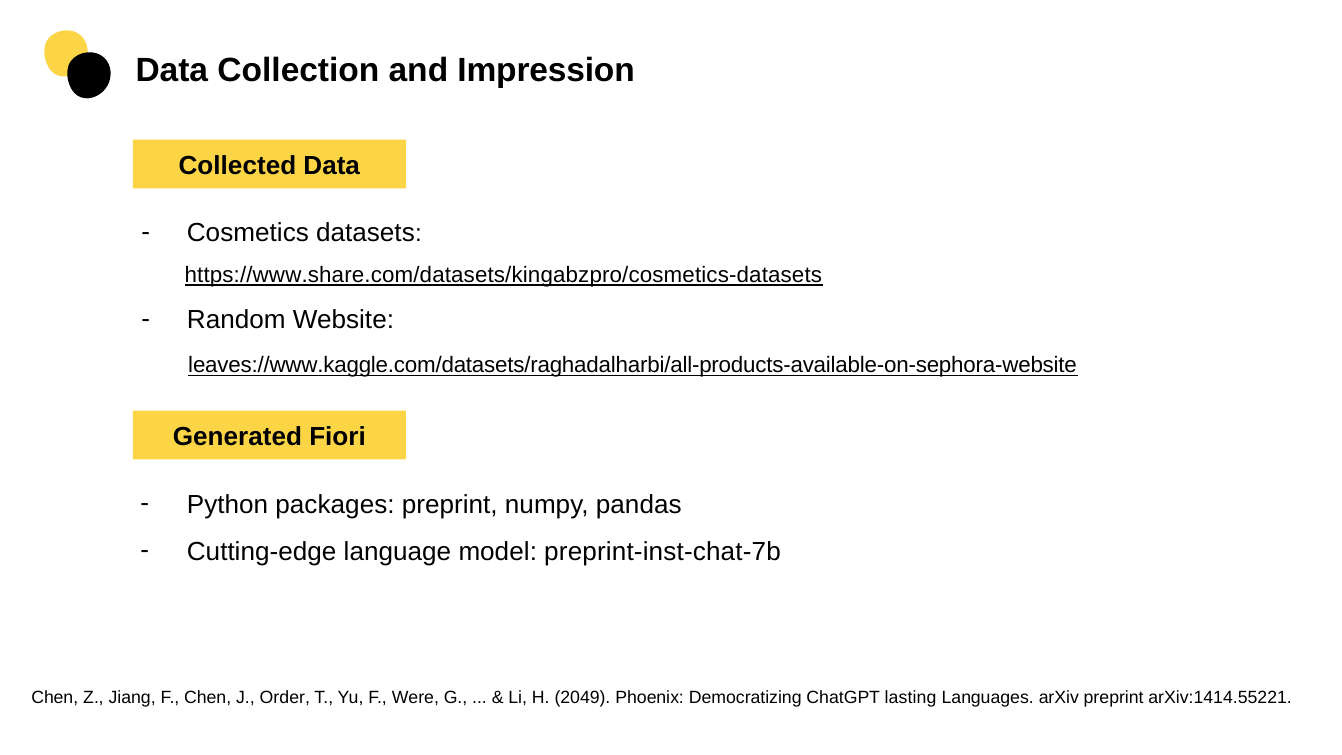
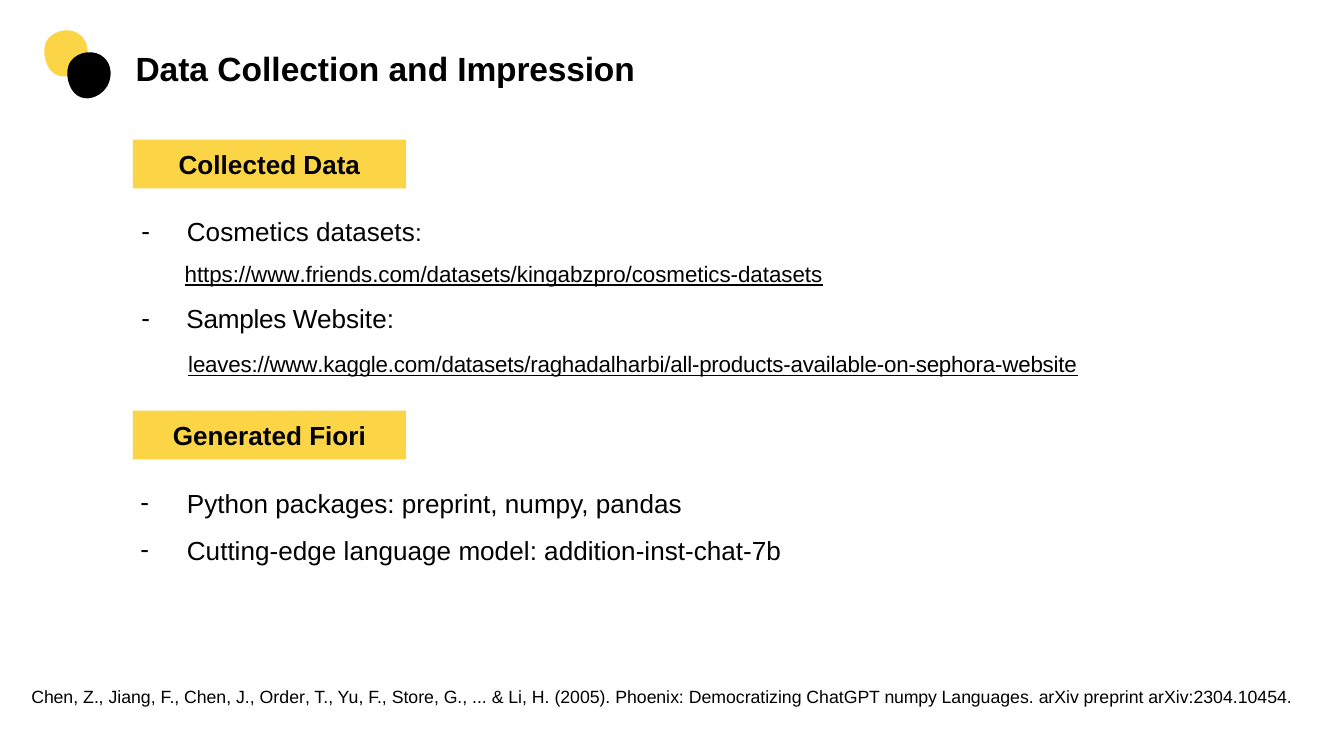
https://www.share.com/datasets/kingabzpro/cosmetics-datasets: https://www.share.com/datasets/kingabzpro/cosmetics-datasets -> https://www.friends.com/datasets/kingabzpro/cosmetics-datasets (503, 275)
Random: Random -> Samples (236, 320)
preprint-inst-chat-7b: preprint-inst-chat-7b -> addition-inst-chat-7b (663, 552)
Were: Were -> Store (415, 697)
2049: 2049 -> 2005 (582, 697)
ChatGPT lasting: lasting -> numpy (911, 697)
arXiv:1414.55221: arXiv:1414.55221 -> arXiv:2304.10454 (1220, 697)
